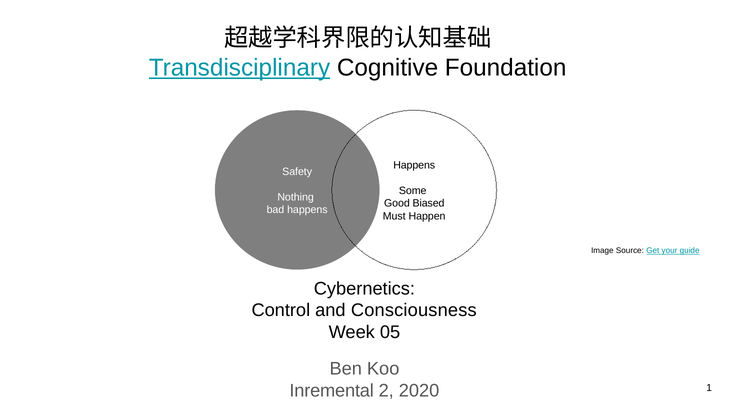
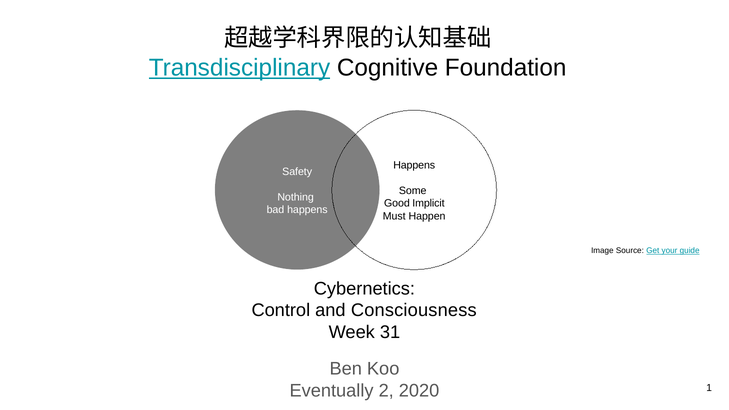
Biased: Biased -> Implicit (428, 203)
05: 05 -> 31 (390, 332)
Inremental: Inremental -> Eventually (332, 391)
